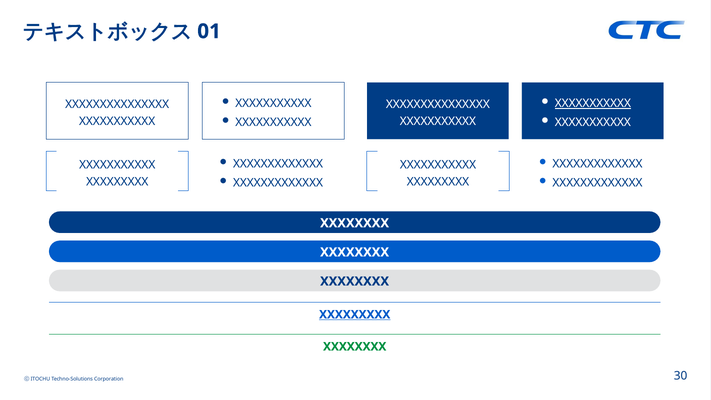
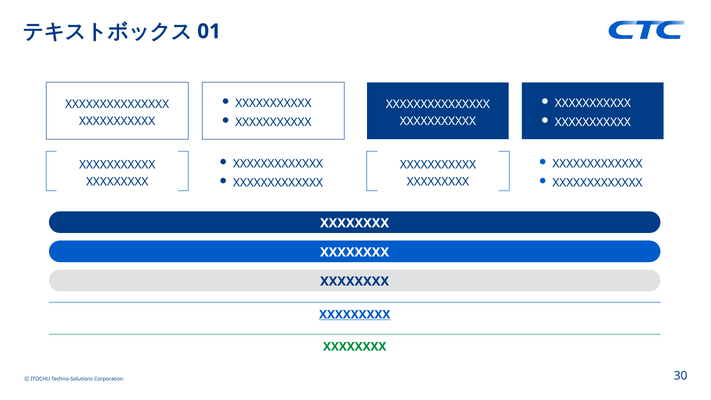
XXXXXXXXXXX underline: present -> none (593, 103)
